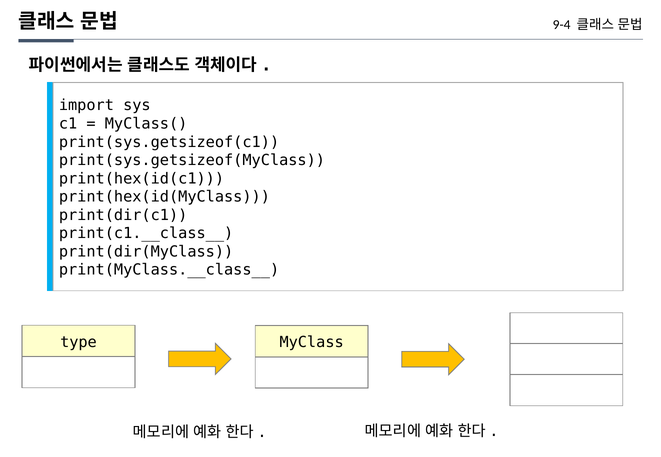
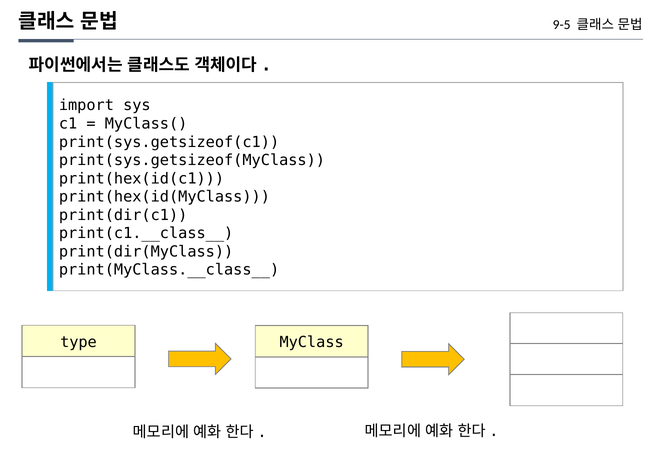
9-4: 9-4 -> 9-5 (562, 25)
